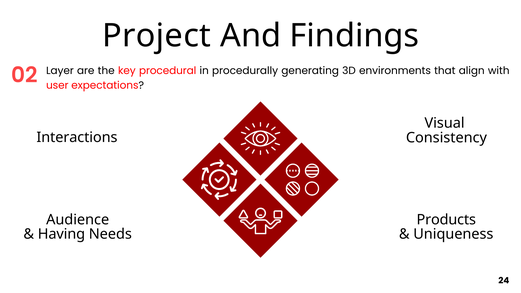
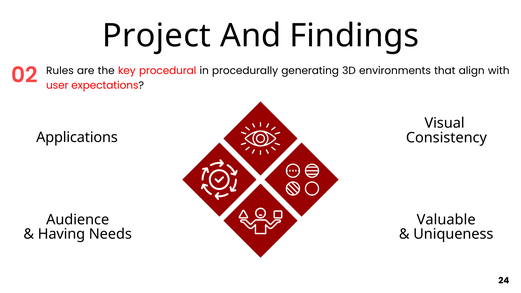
Layer: Layer -> Rules (60, 71)
Interactions: Interactions -> Applications (77, 138)
Products: Products -> Valuable (446, 220)
